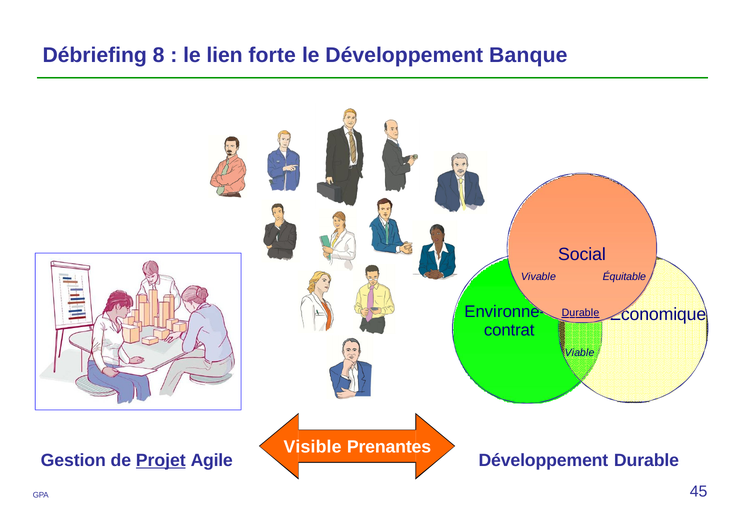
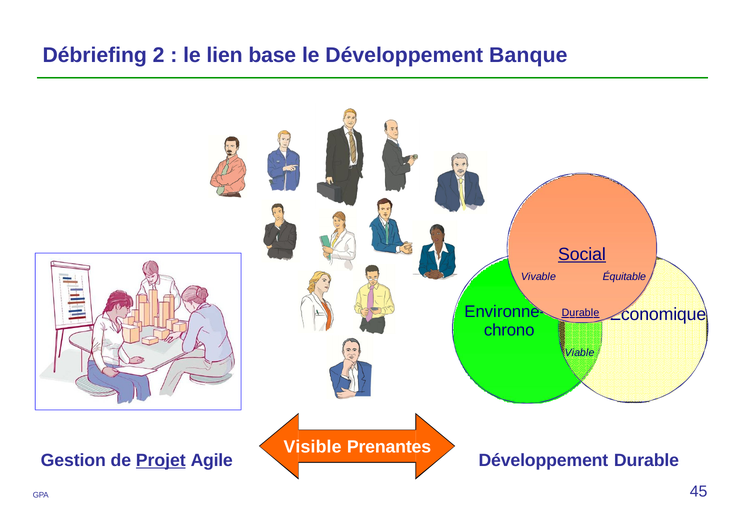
8: 8 -> 2 (159, 55)
forte: forte -> base (272, 55)
Social underline: none -> present (582, 254)
contrat: contrat -> chrono (509, 330)
